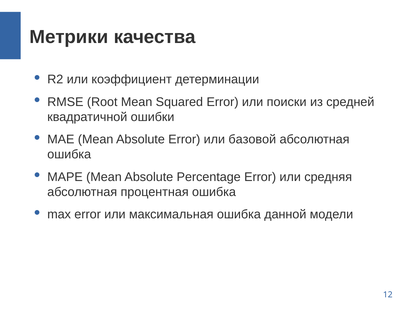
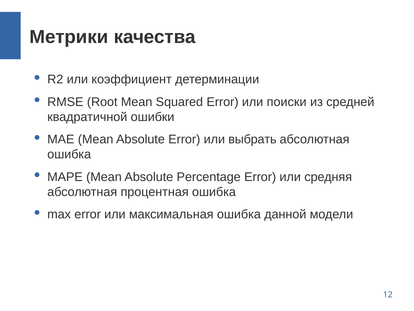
базовой: базовой -> выбрать (252, 139)
